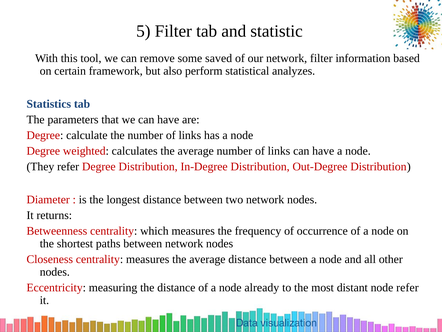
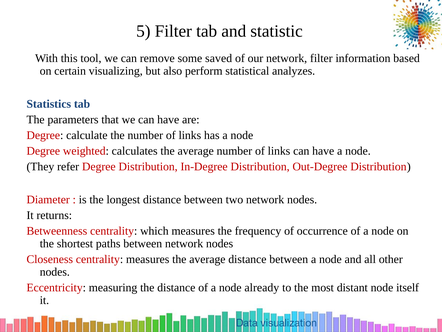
framework: framework -> visualizing (116, 71)
node refer: refer -> itself (408, 287)
